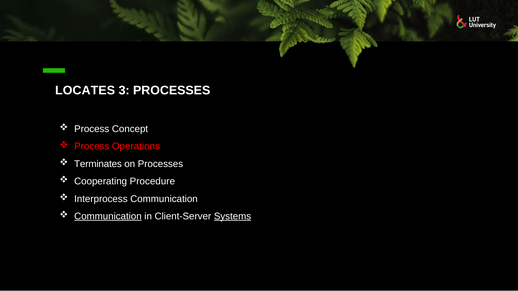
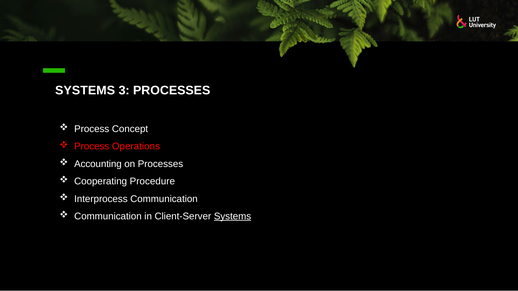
LOCATES: LOCATES -> SYSTEMS (85, 90)
Terminates: Terminates -> Accounting (98, 164)
Communication underline: present -> none (108, 217)
